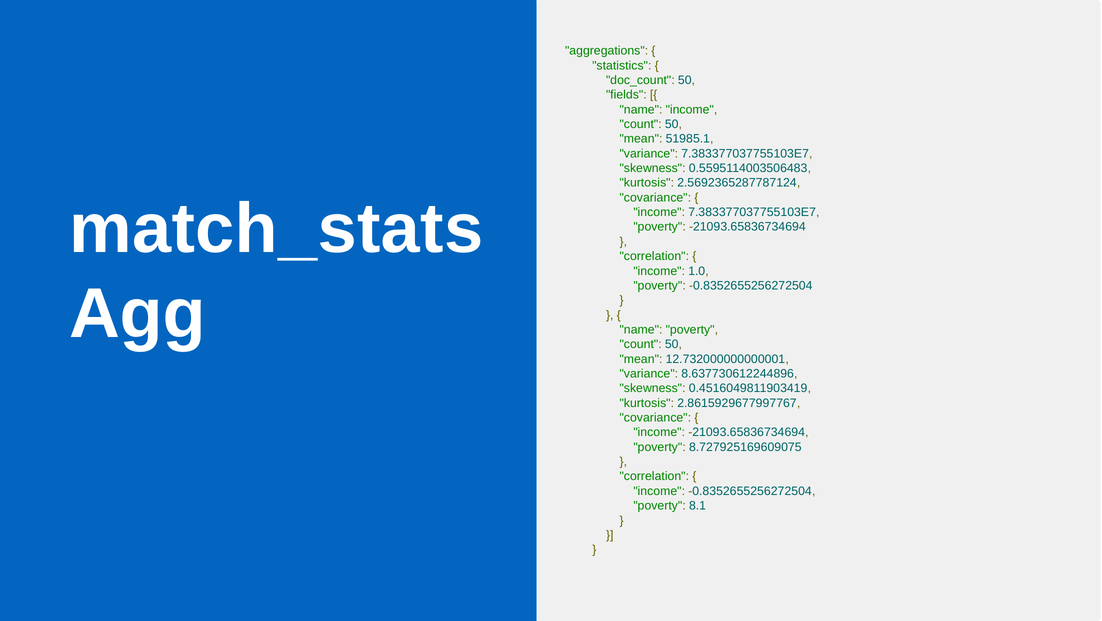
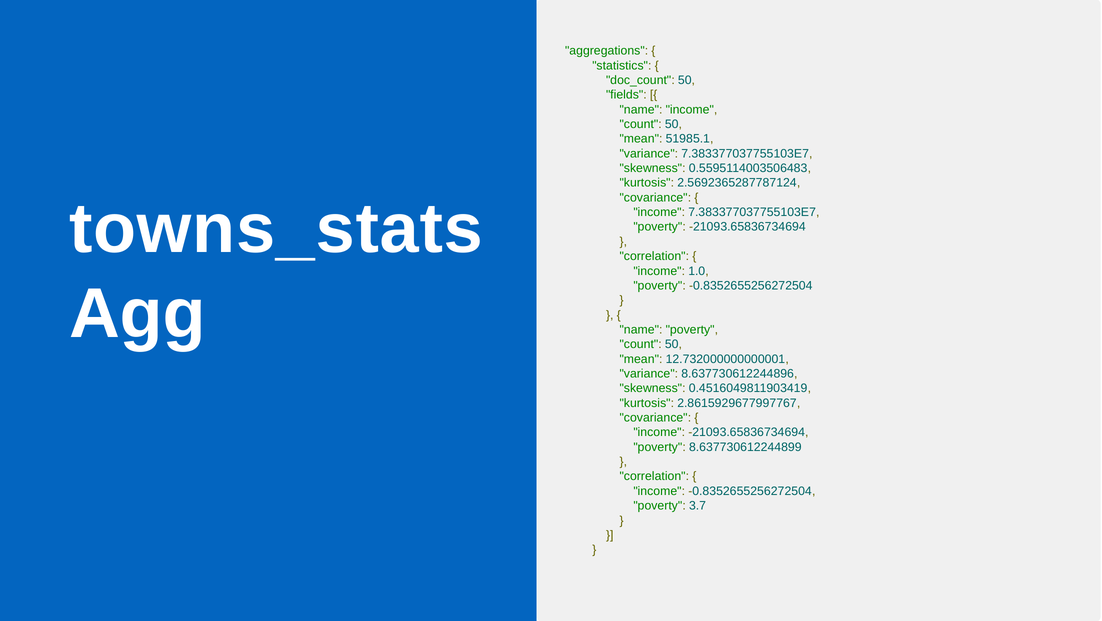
match_stats: match_stats -> towns_stats (276, 229)
8.727925169609075: 8.727925169609075 -> 8.637730612244899 (745, 447)
8.1: 8.1 -> 3.7 (697, 505)
